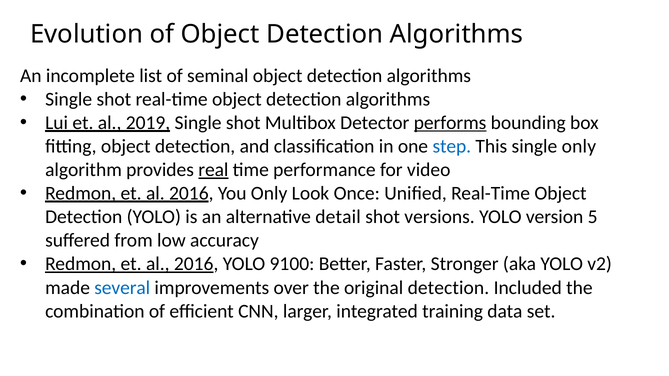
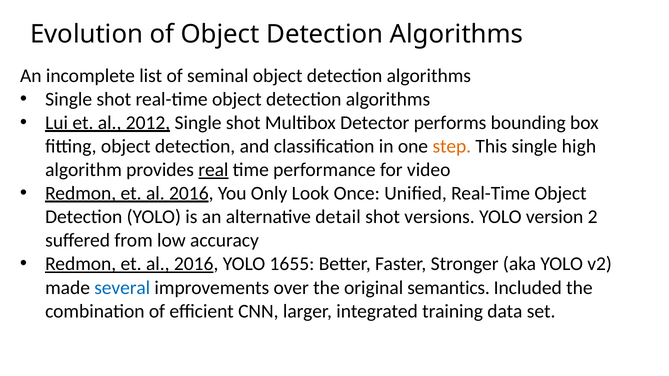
2019: 2019 -> 2012 (148, 123)
performs underline: present -> none (450, 123)
step colour: blue -> orange (452, 147)
single only: only -> high (579, 147)
5: 5 -> 2 (593, 217)
9100: 9100 -> 1655 (292, 264)
original detection: detection -> semantics (449, 288)
